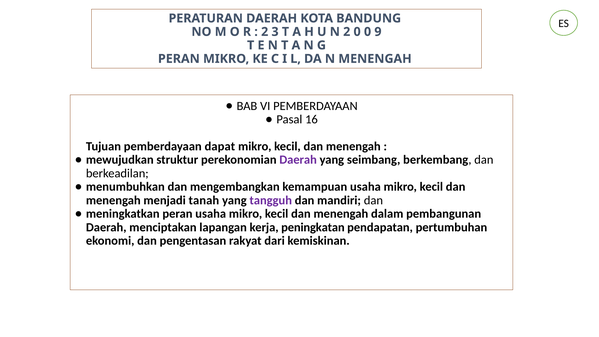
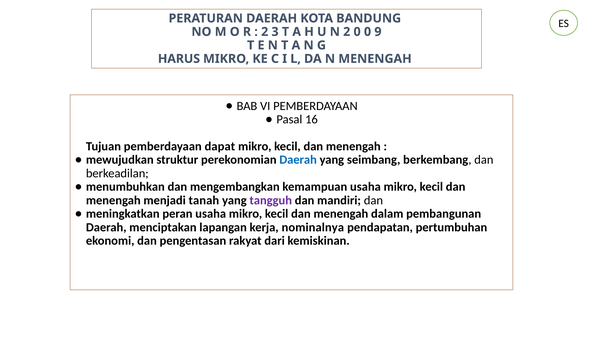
PERAN: PERAN -> HARUS (179, 59)
Daerah colour: purple -> blue (298, 160)
peningkatan: peningkatan -> nominalnya (313, 227)
